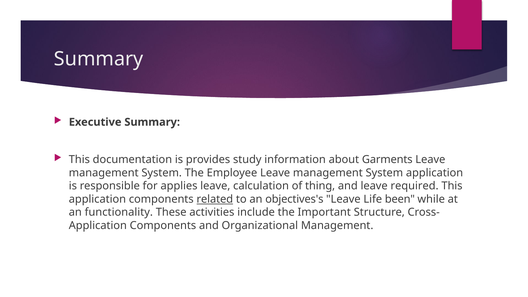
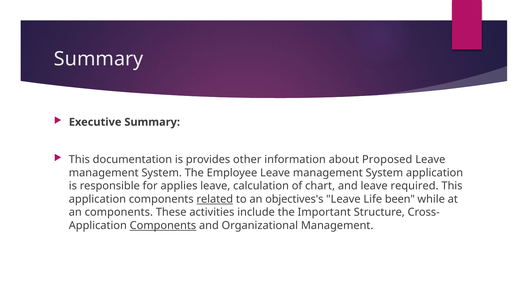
study: study -> other (247, 160)
Garments: Garments -> Proposed (387, 160)
thing: thing -> chart (320, 186)
an functionality: functionality -> components (119, 212)
Components underline: none -> present (163, 226)
